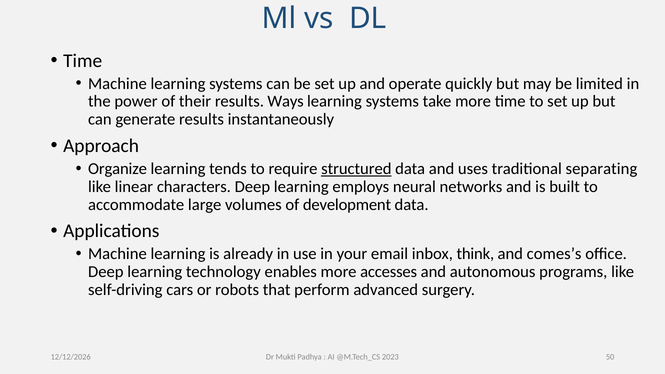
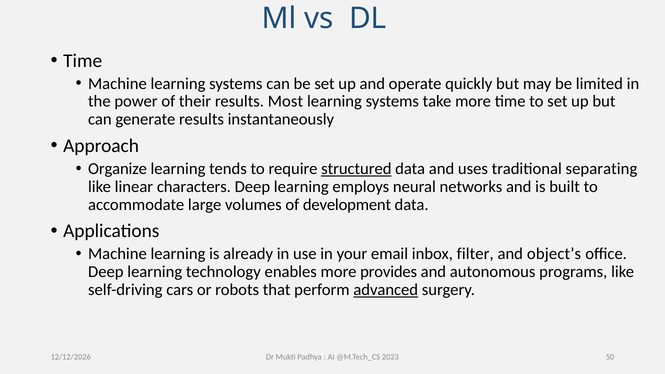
Ways: Ways -> Most (285, 102)
think: think -> filter (475, 254)
comes’s: comes’s -> object’s (554, 254)
accesses: accesses -> provides (389, 272)
advanced underline: none -> present (386, 290)
